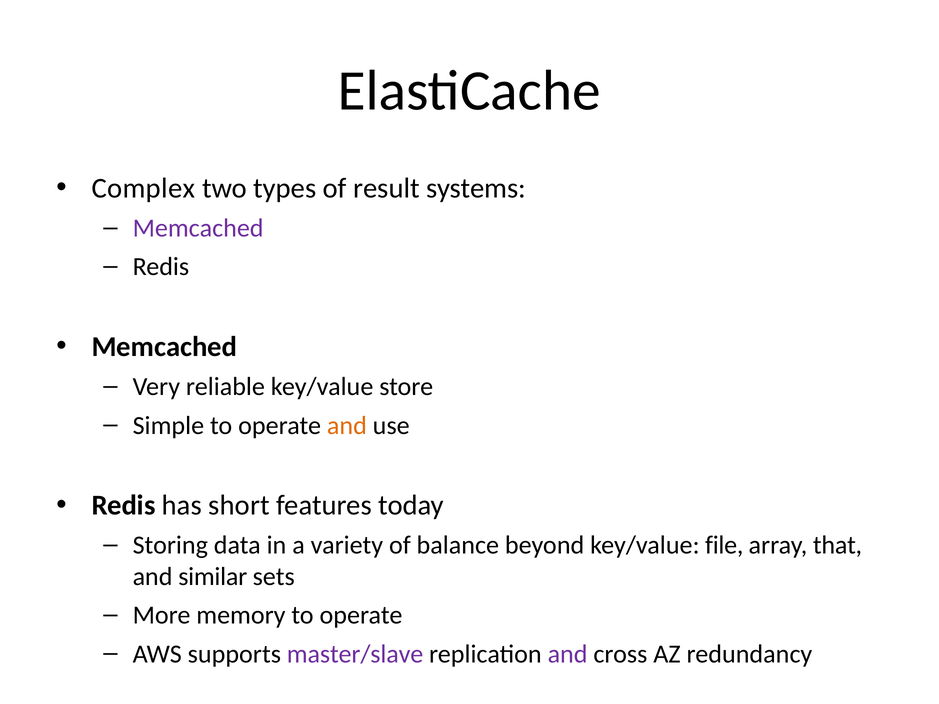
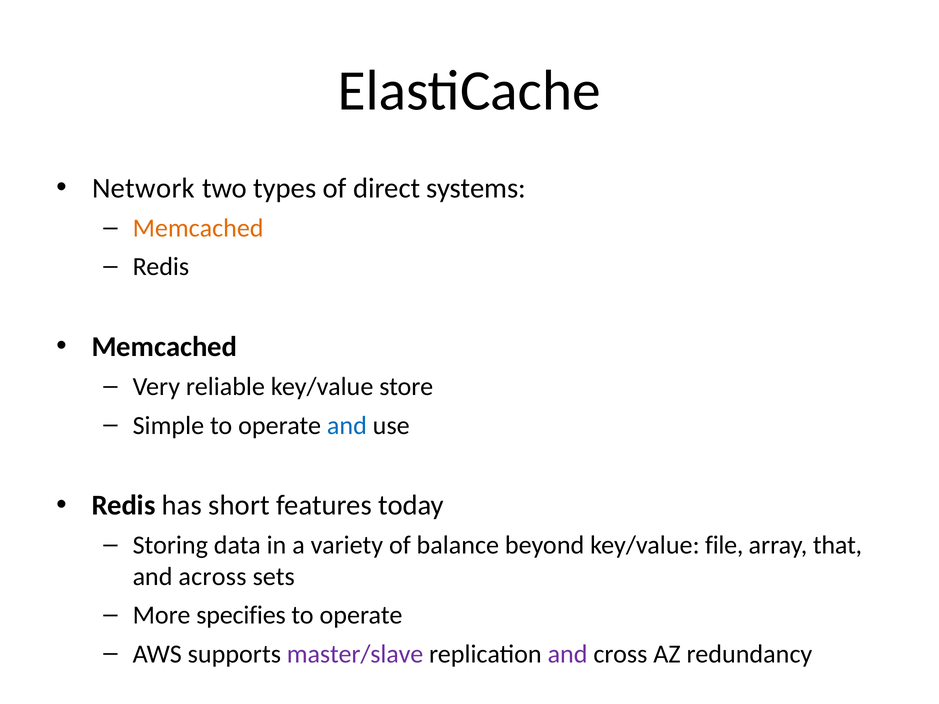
Complex: Complex -> Network (143, 188)
result: result -> direct (387, 188)
Memcached colour: purple -> orange (198, 228)
and colour: orange -> blue (347, 426)
similar: similar -> across (212, 577)
memory: memory -> specifies (241, 616)
